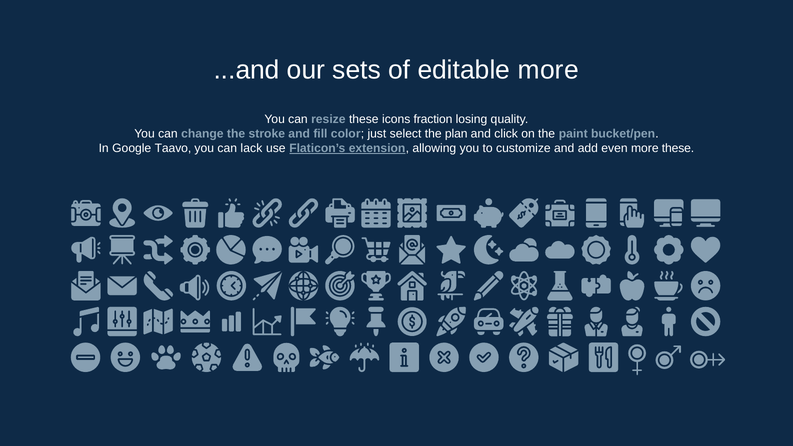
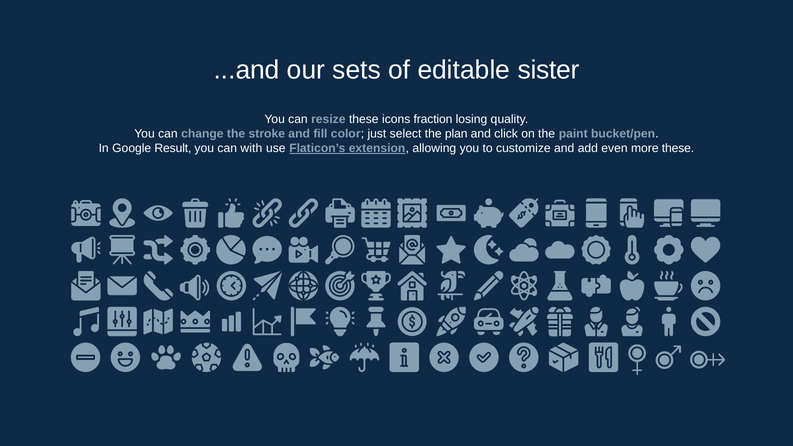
editable more: more -> sister (548, 70)
Taavo: Taavo -> Result (173, 148)
lack: lack -> with (251, 148)
